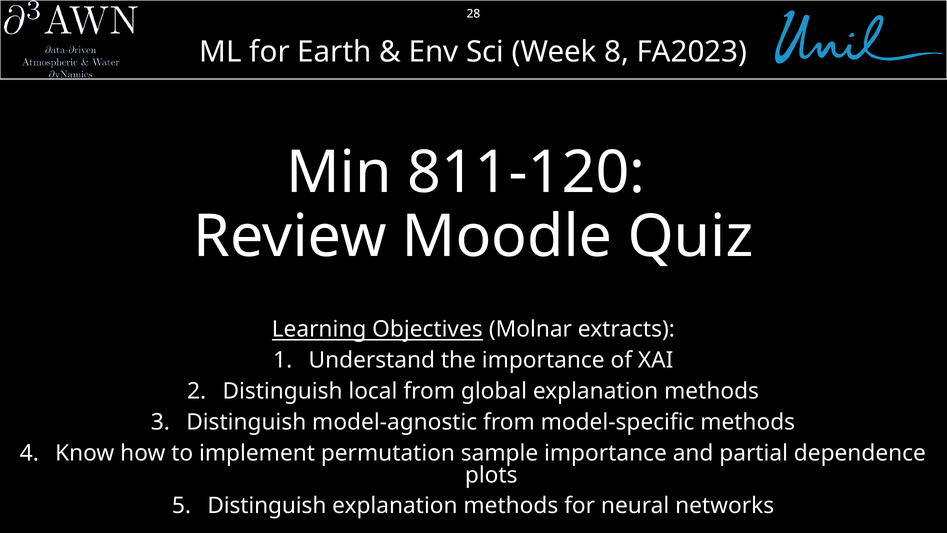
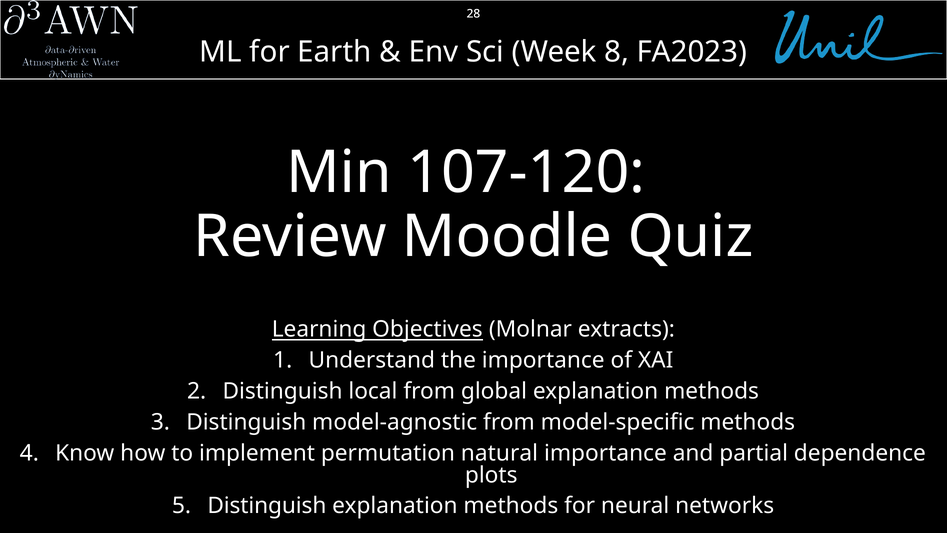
811-120: 811-120 -> 107-120 (526, 173)
sample: sample -> natural (499, 453)
